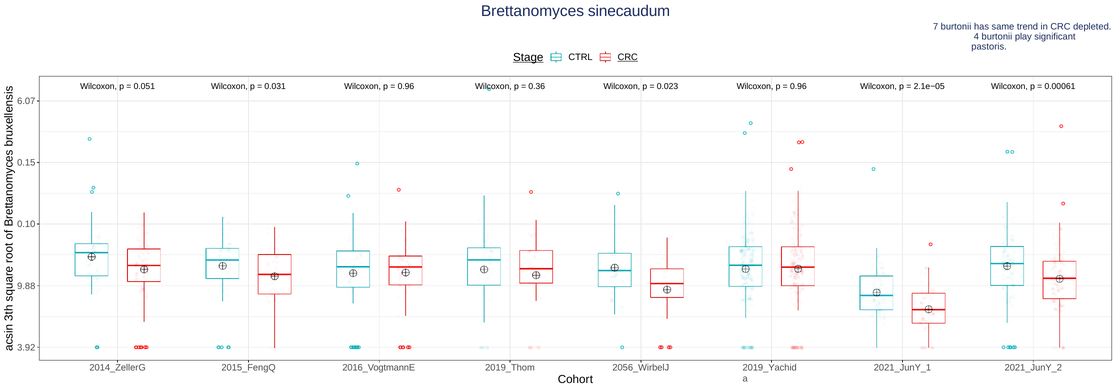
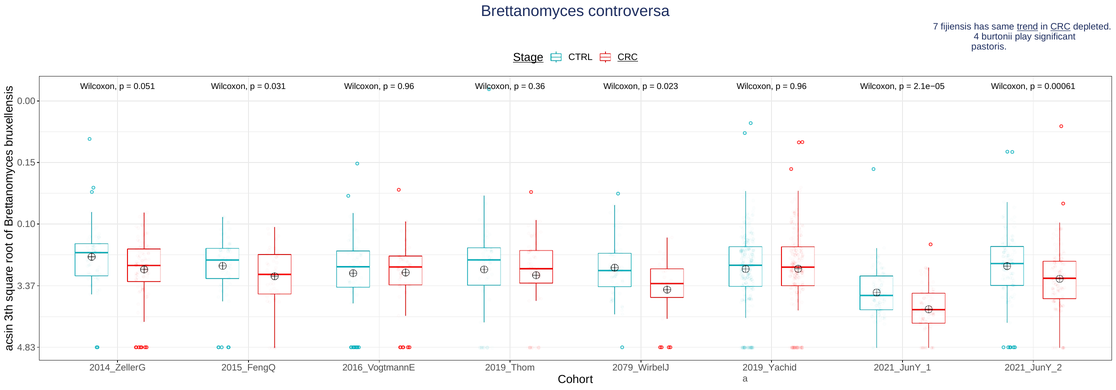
sinecaudum: sinecaudum -> controversa (629, 11)
7 burtonii: burtonii -> fijiensis (956, 27)
trend underline: none -> present (1027, 27)
CRC underline: none -> present (1060, 27)
6.07: 6.07 -> 0.00 (26, 101)
9.88: 9.88 -> 3.37 (26, 286)
3.92: 3.92 -> 4.83 (26, 348)
2056_WirbelJ: 2056_WirbelJ -> 2079_WirbelJ (641, 368)
